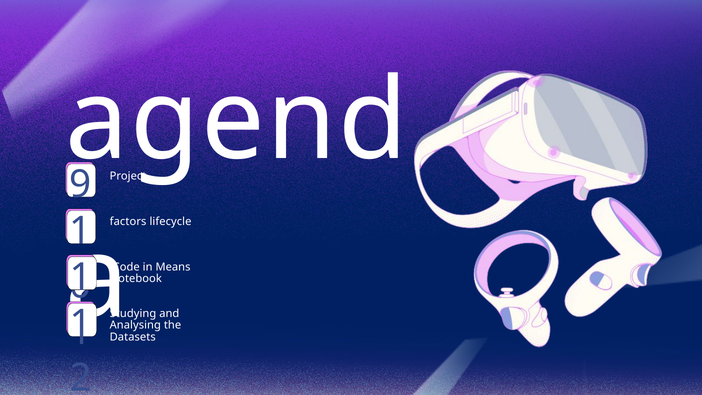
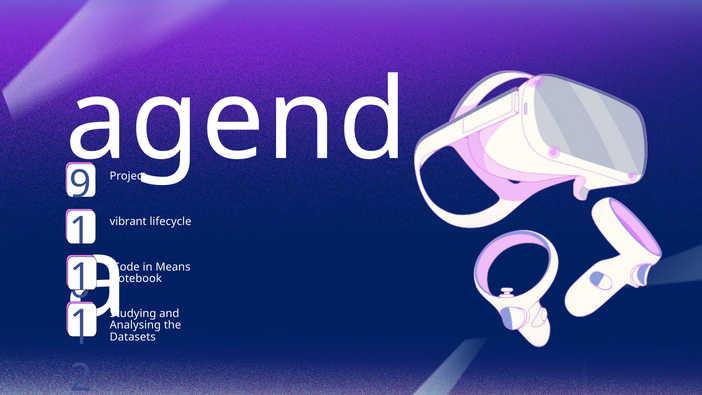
factors: factors -> vibrant (128, 221)
